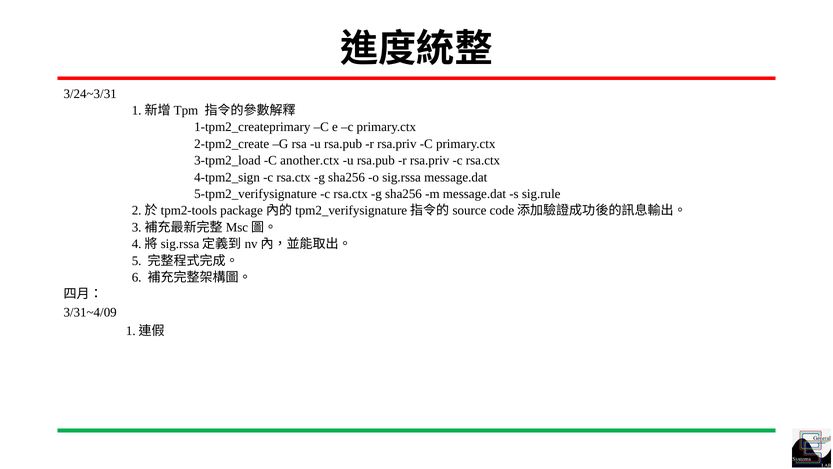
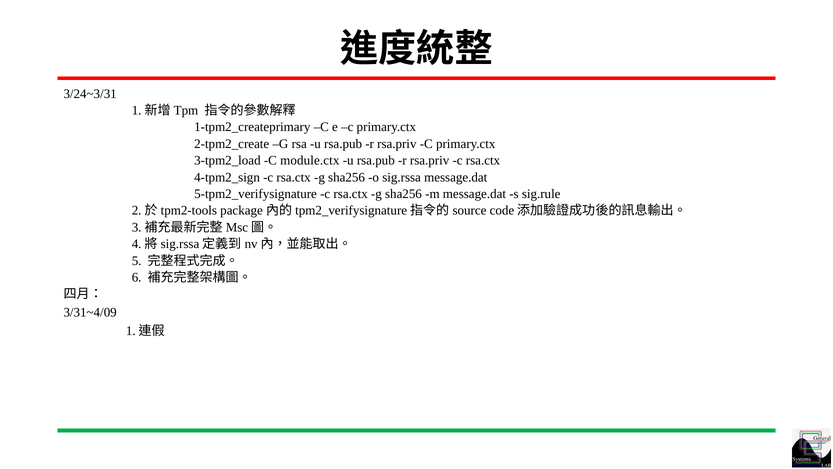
another.ctx: another.ctx -> module.ctx (310, 160)
